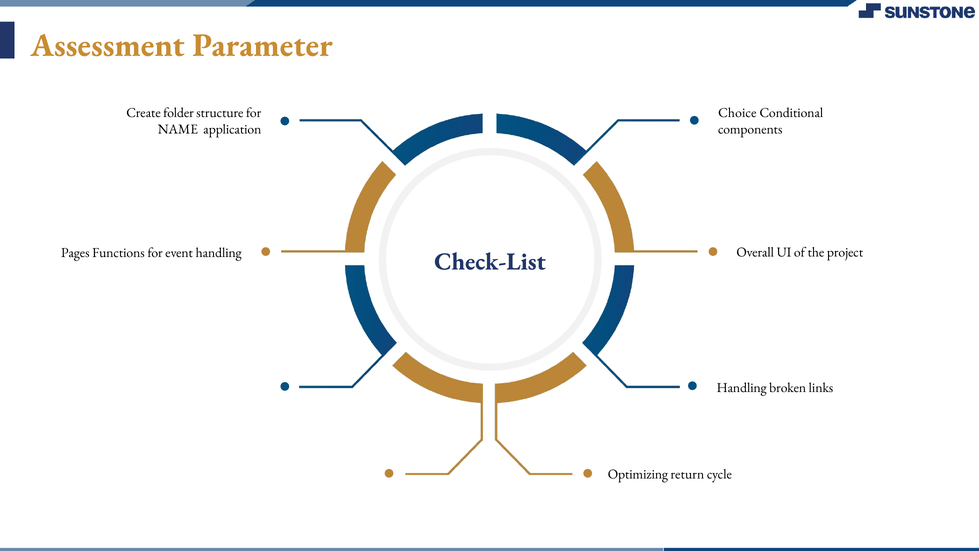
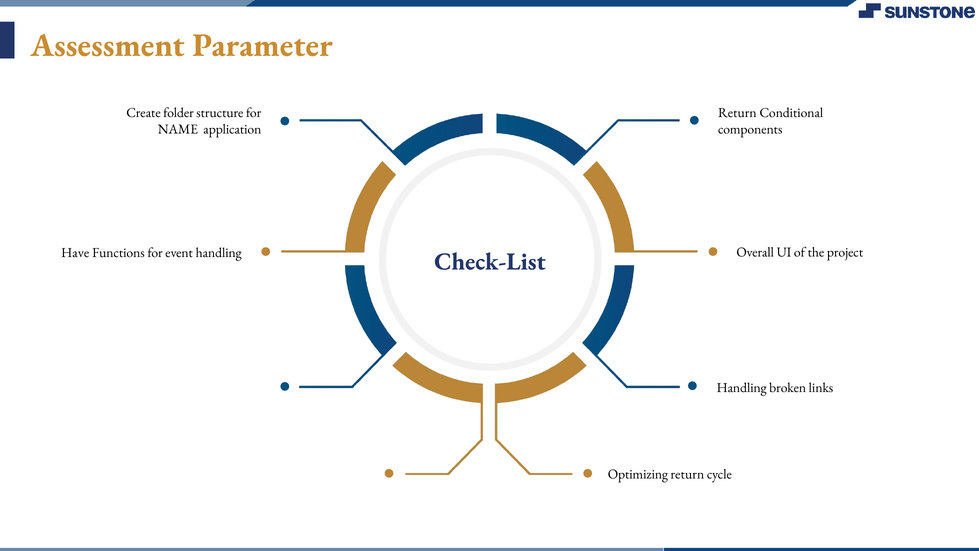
Choice: Choice -> Return (737, 113)
Pages: Pages -> Have (75, 252)
